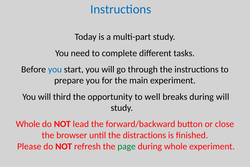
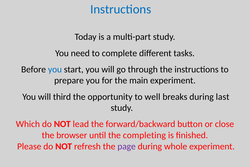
during will: will -> last (223, 97)
Whole: Whole -> Which (28, 124)
distractions: distractions -> completing (144, 135)
page colour: green -> purple (127, 146)
